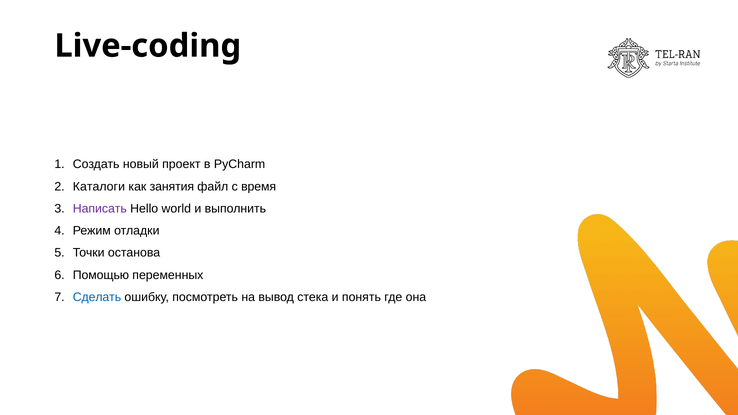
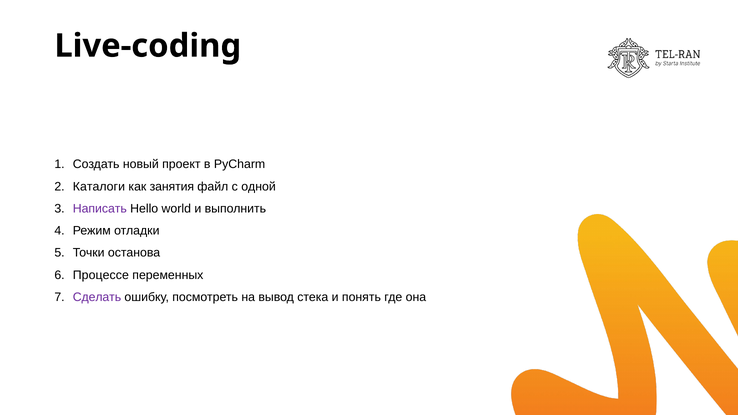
время: время -> одной (259, 187)
Помощью: Помощью -> Процессе (101, 275)
Сделать colour: blue -> purple (97, 297)
